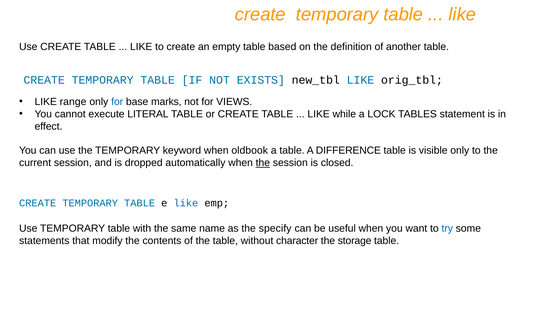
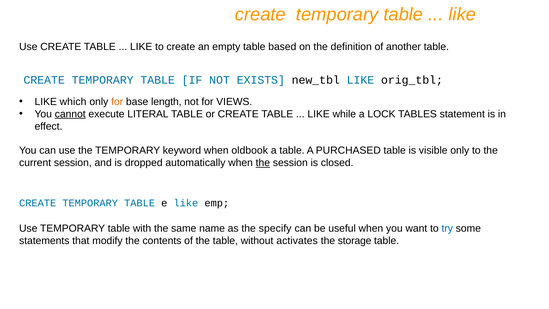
range: range -> which (73, 102)
for colour: blue -> orange (117, 102)
marks: marks -> length (166, 102)
cannot underline: none -> present (70, 114)
DIFFERENCE: DIFFERENCE -> PURCHASED (348, 150)
character: character -> activates (297, 241)
